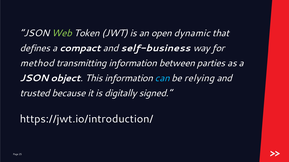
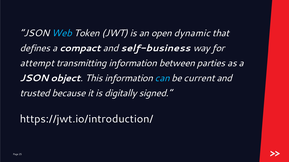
Web colour: light green -> light blue (62, 33)
method: method -> attempt (37, 63)
relying: relying -> current (199, 78)
